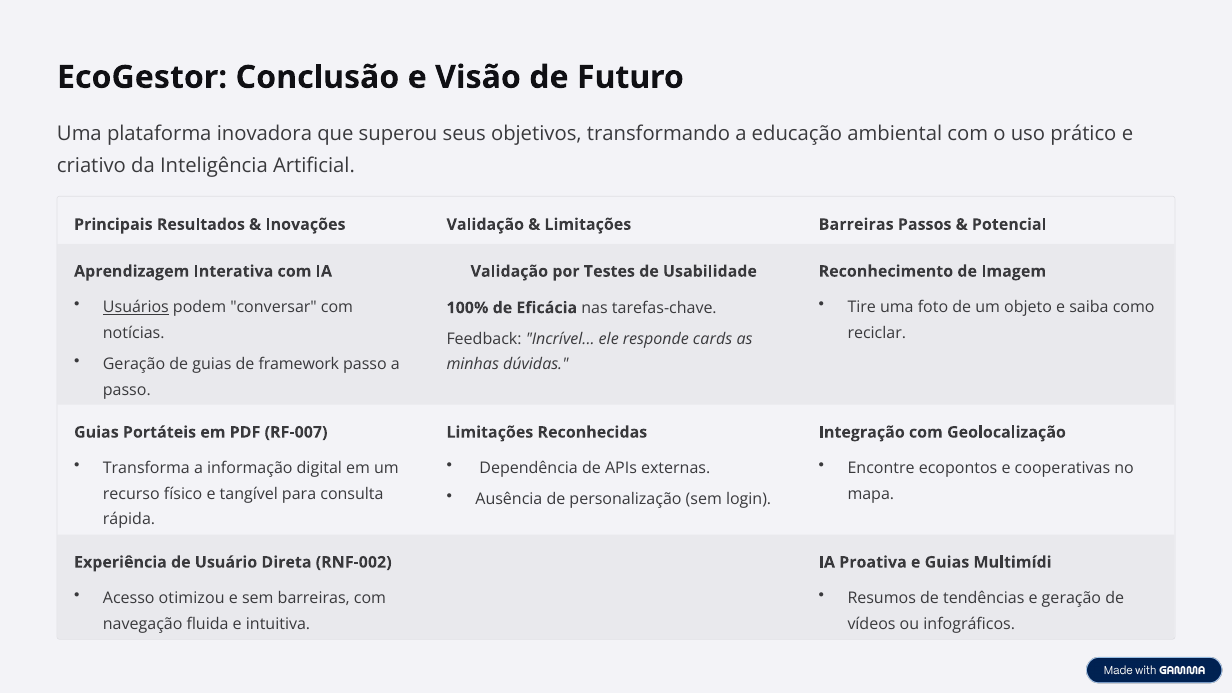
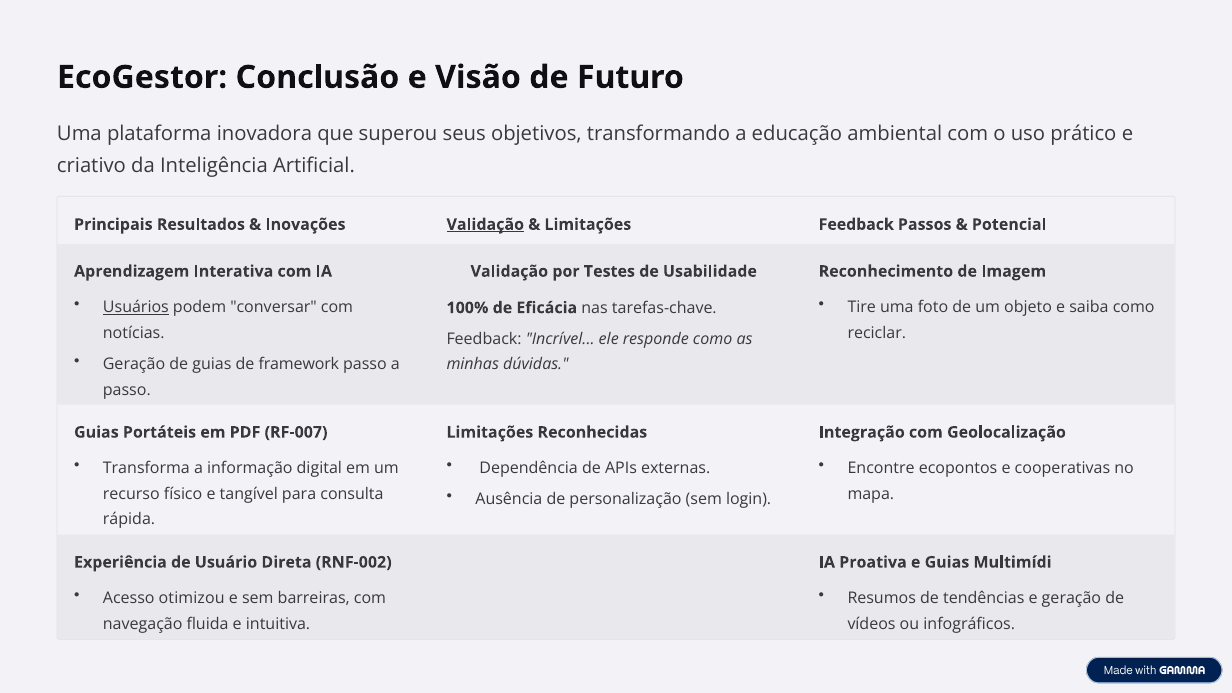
Validação underline: none -> present (485, 224)
Limitações Barreiras: Barreiras -> Feedback (856, 224)
responde cards: cards -> como (713, 339)
